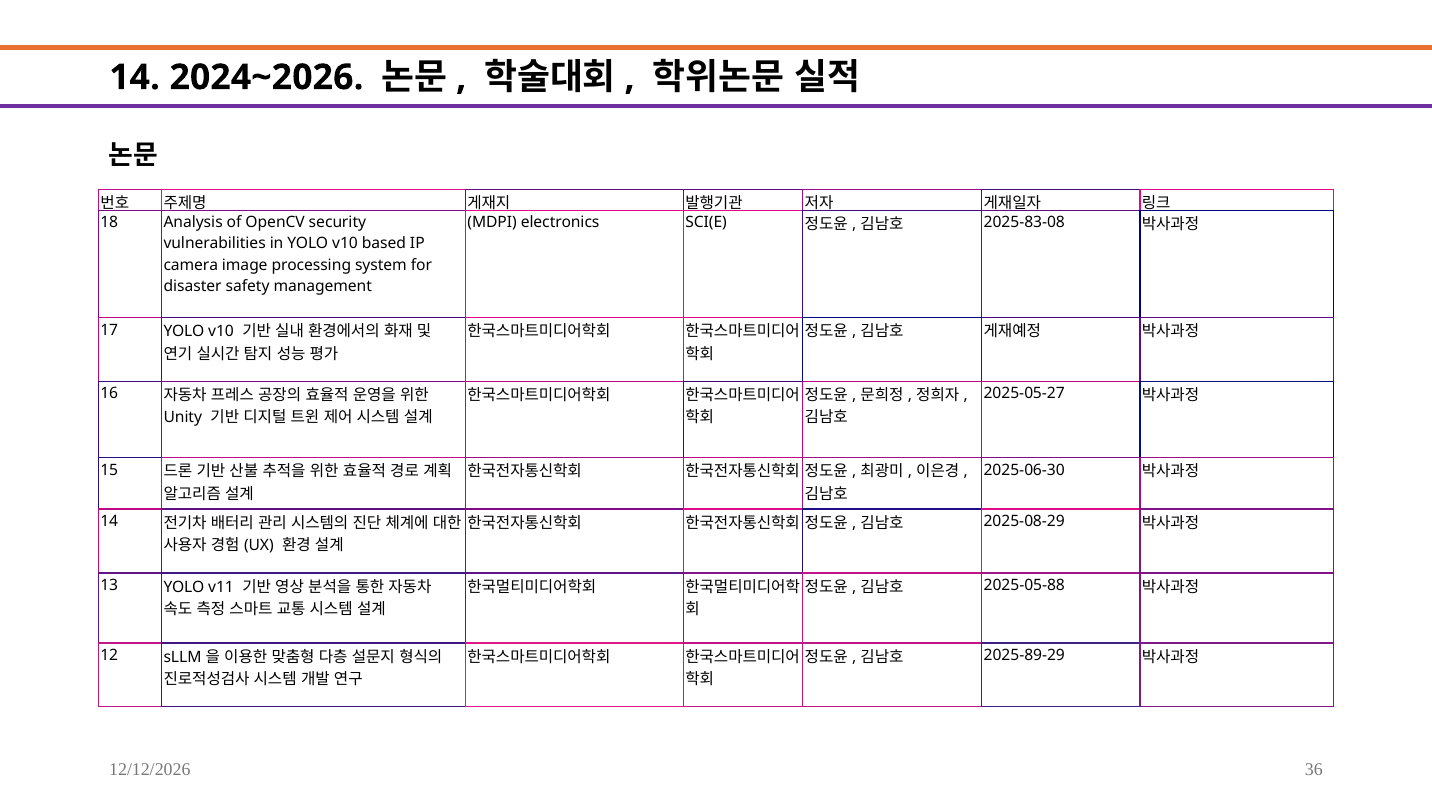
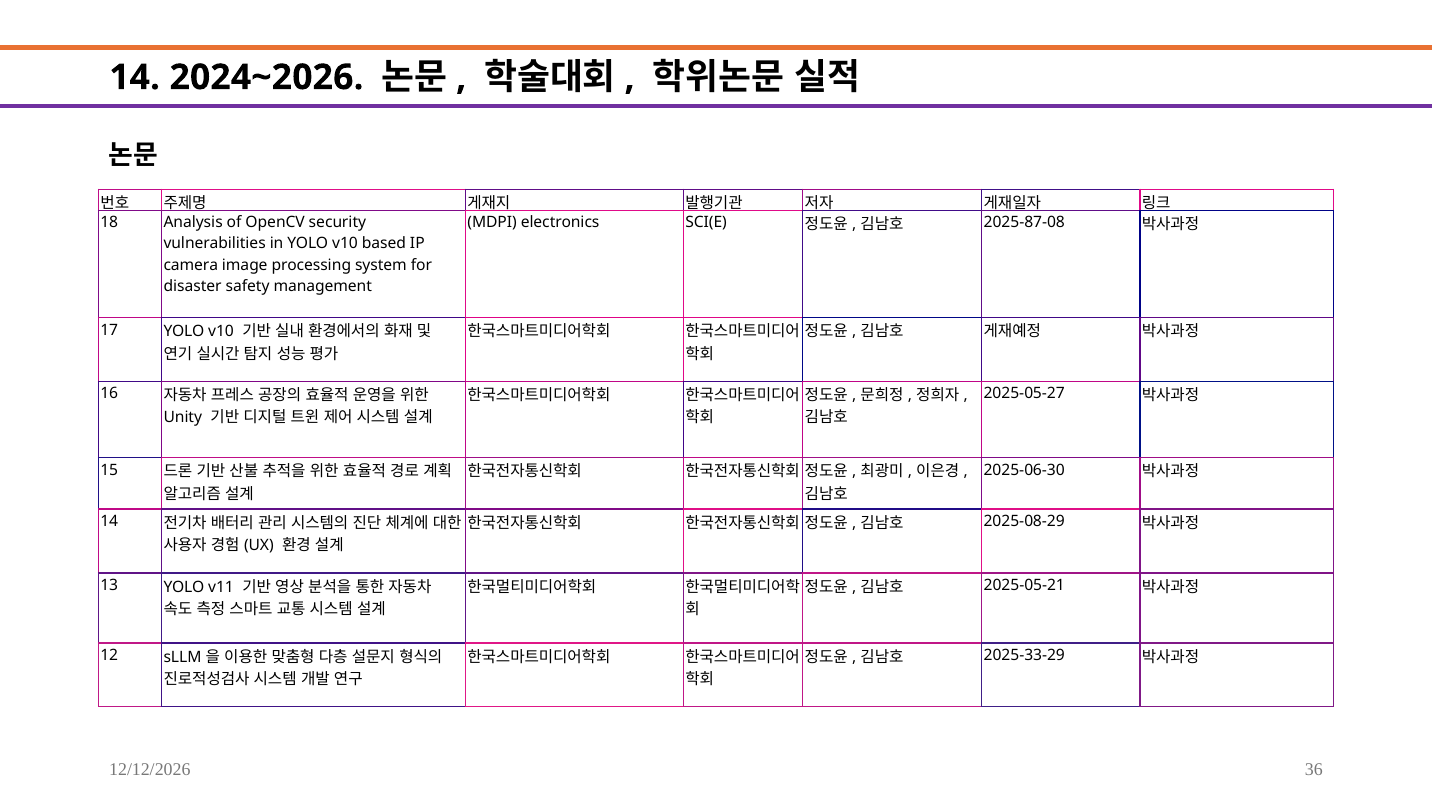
2025-83-08: 2025-83-08 -> 2025-87-08 (1024, 223)
2025-05-88: 2025-05-88 -> 2025-05-21 (1024, 585)
2025-89-29: 2025-89-29 -> 2025-33-29 (1024, 655)
